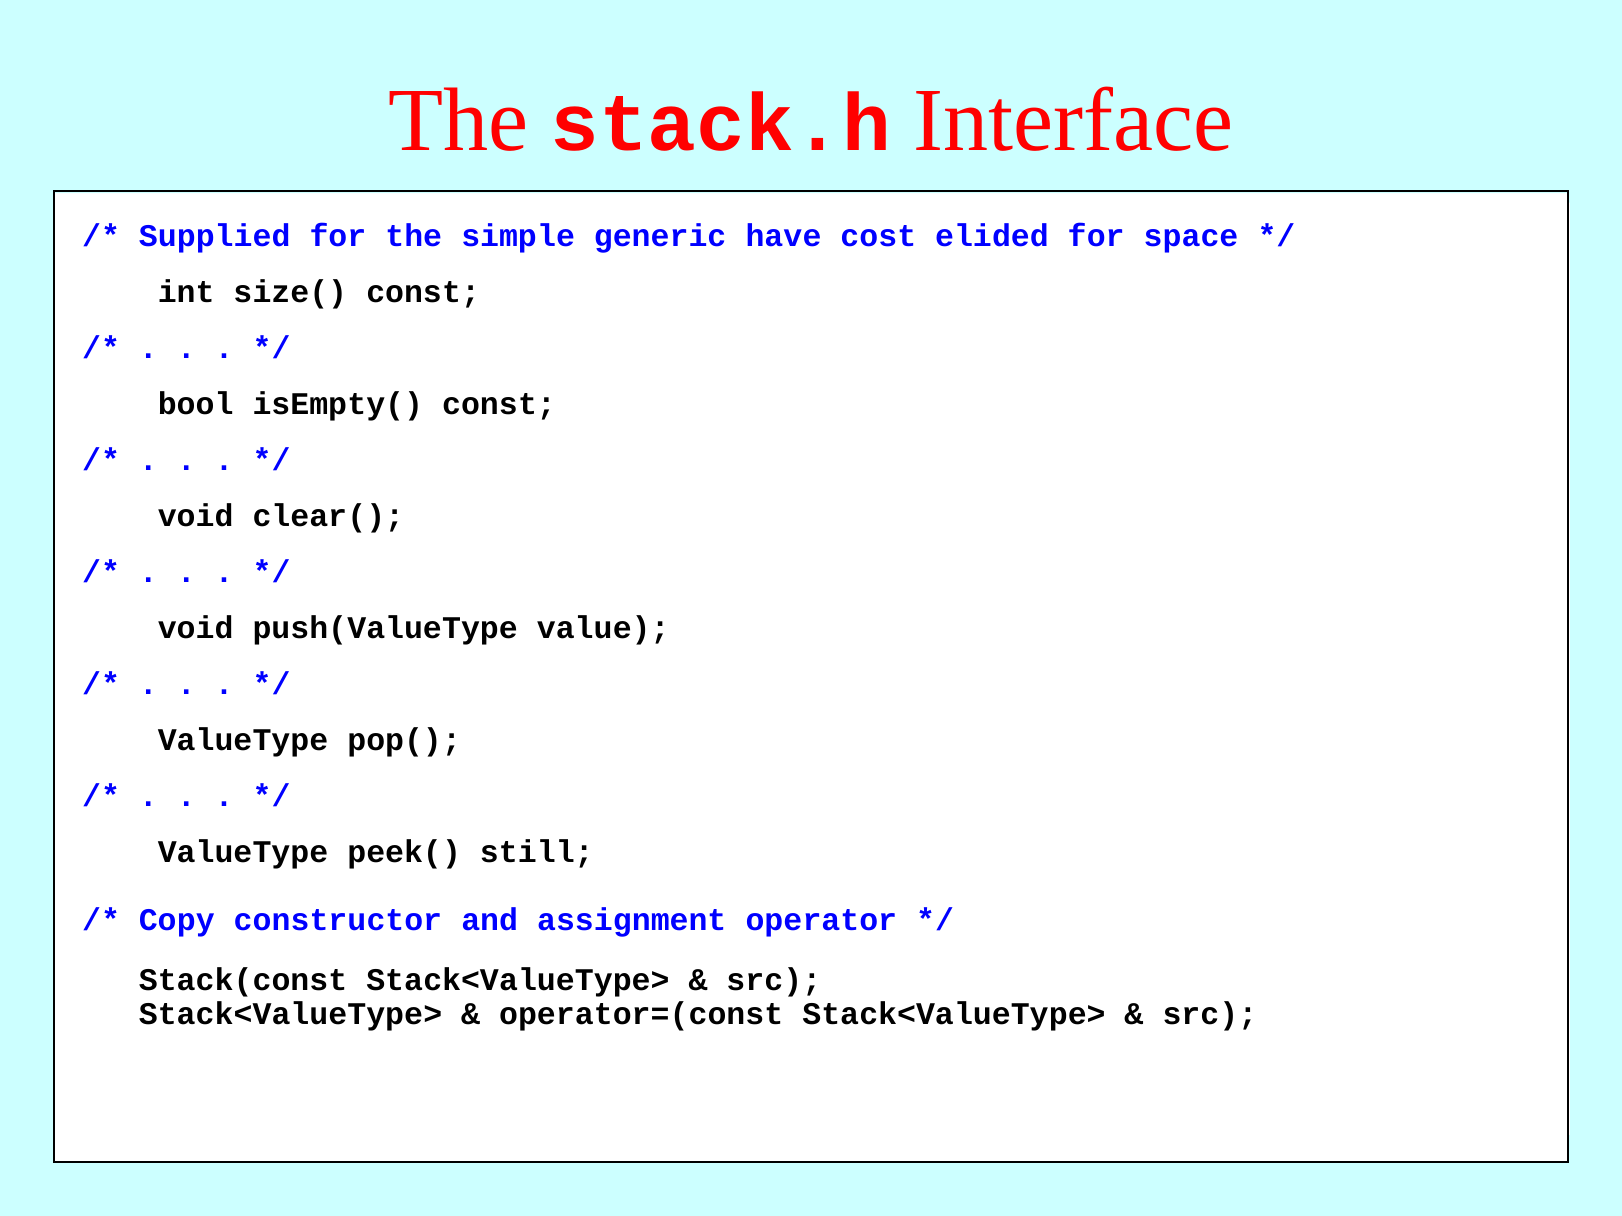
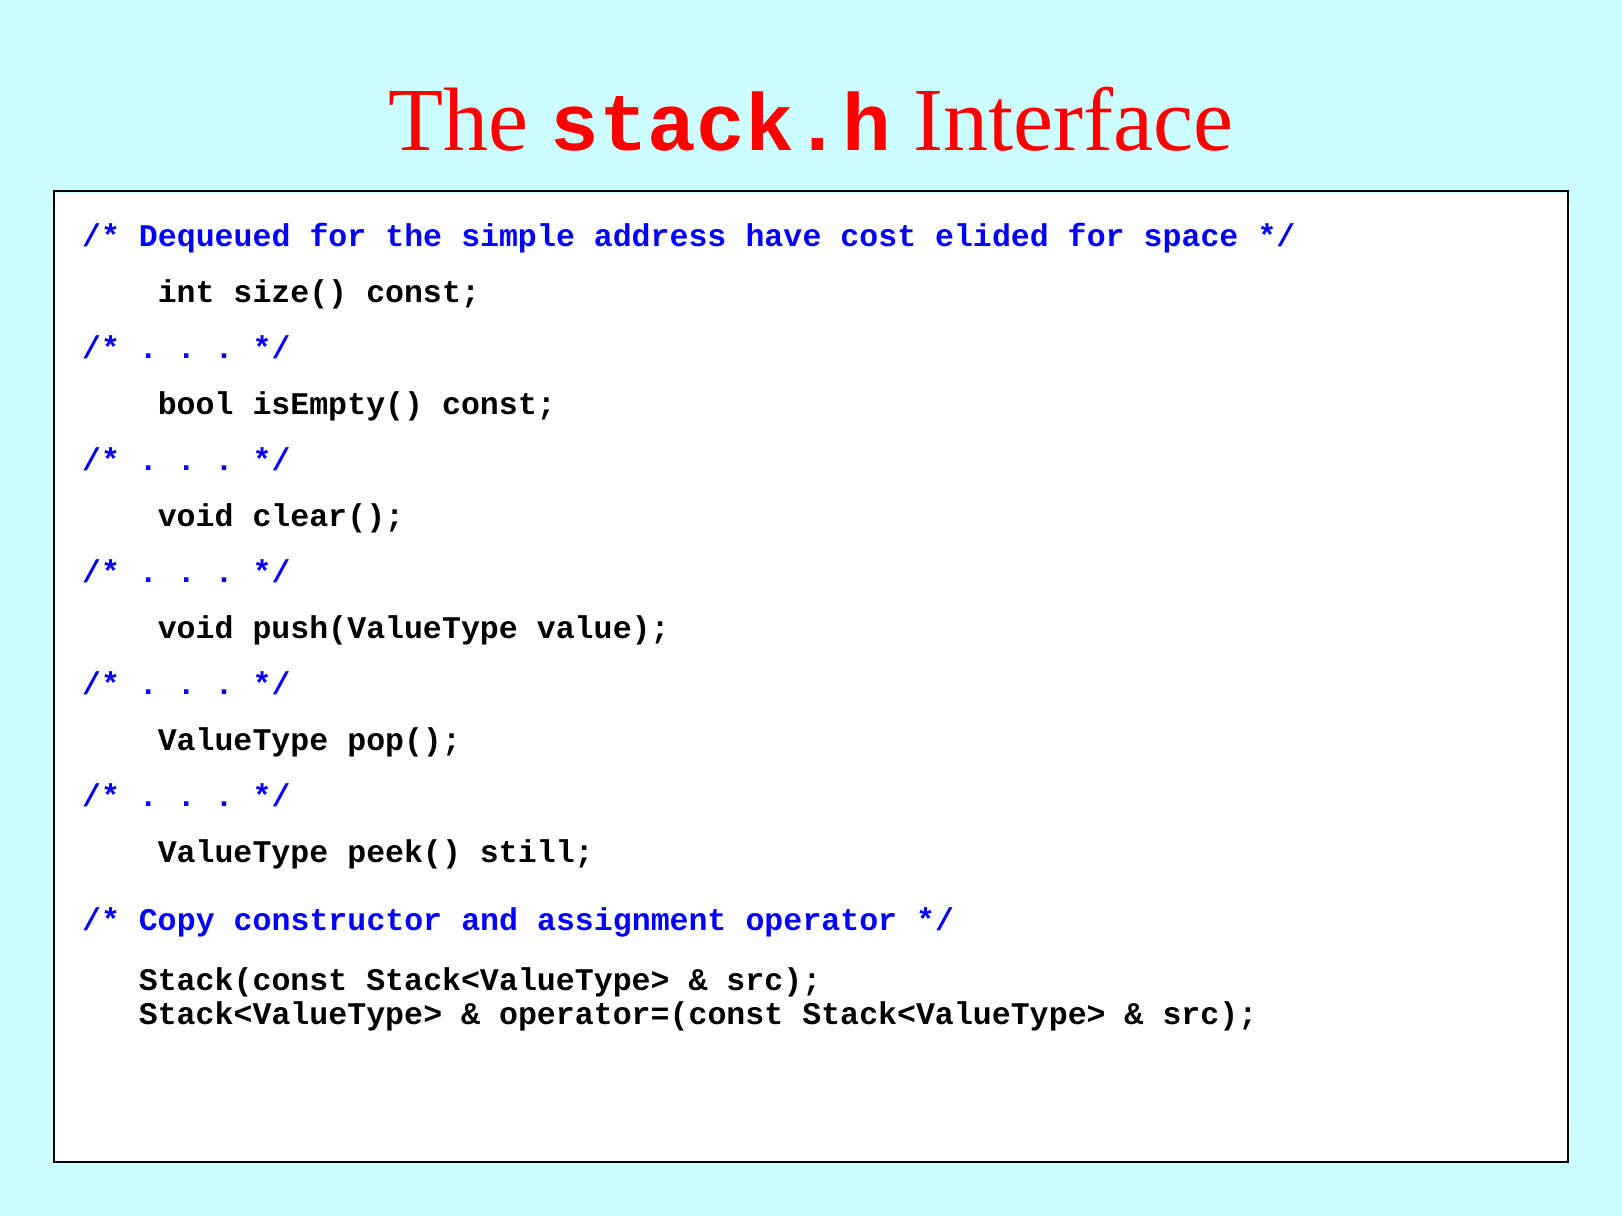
Supplied: Supplied -> Dequeued (215, 237)
generic: generic -> address (660, 237)
